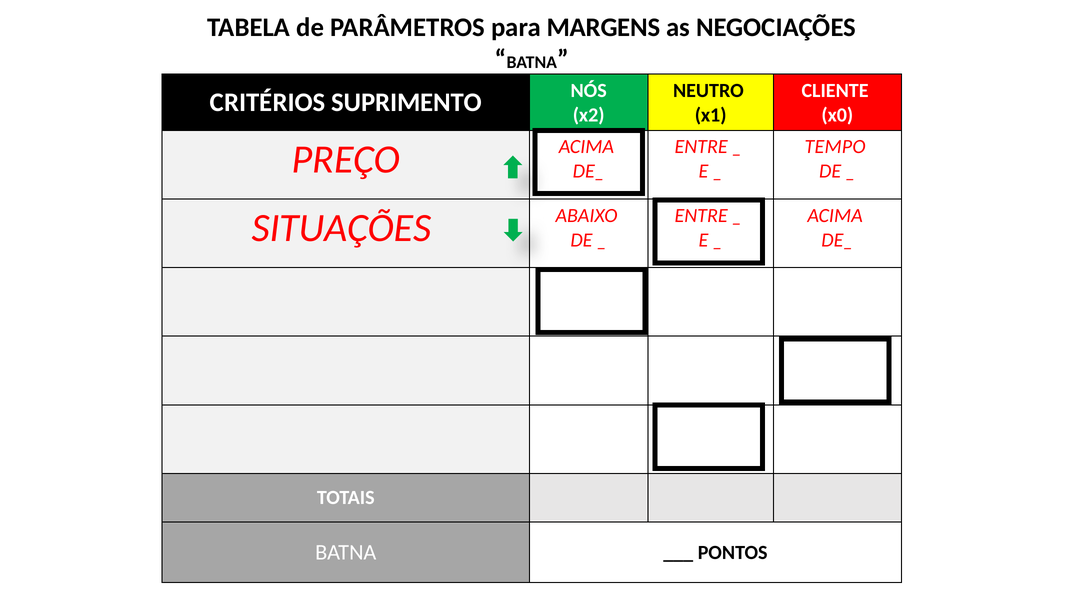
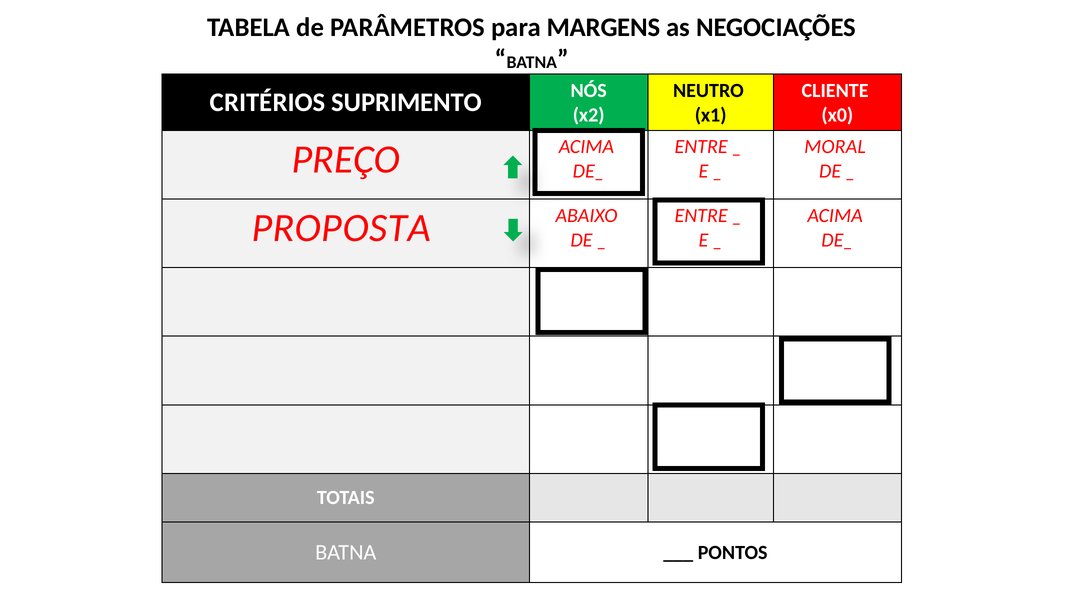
TEMPO: TEMPO -> MORAL (835, 147)
SITUAÇÕES: SITUAÇÕES -> PROPOSTA (341, 228)
